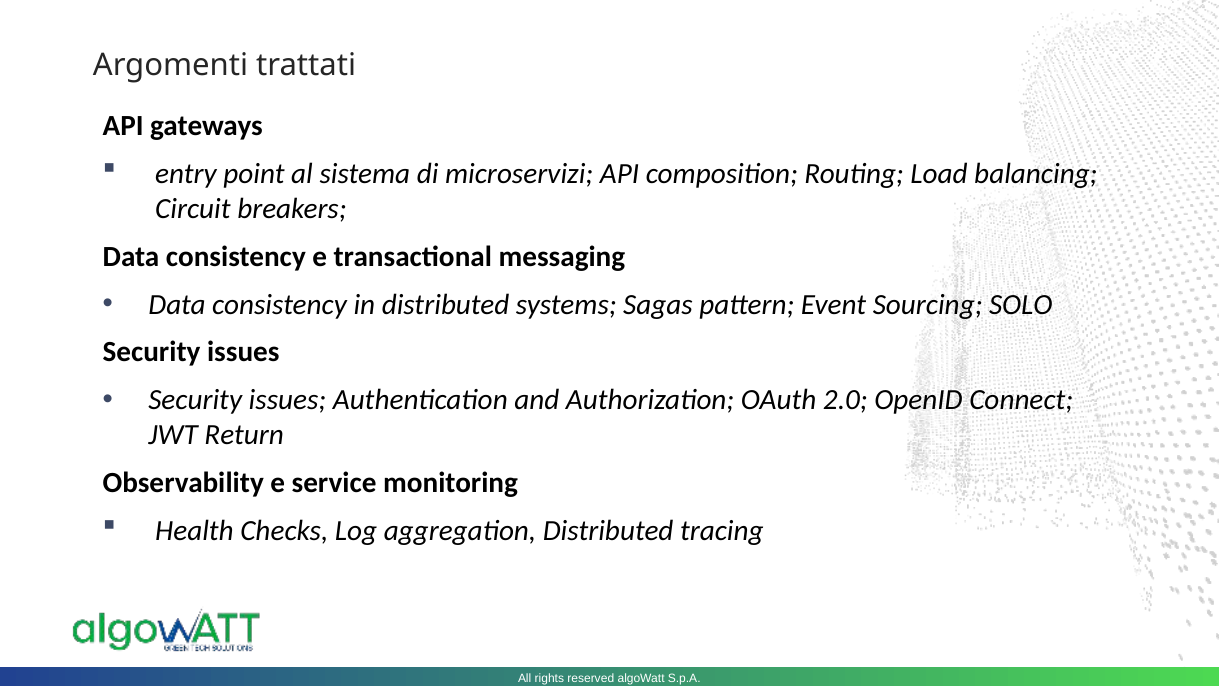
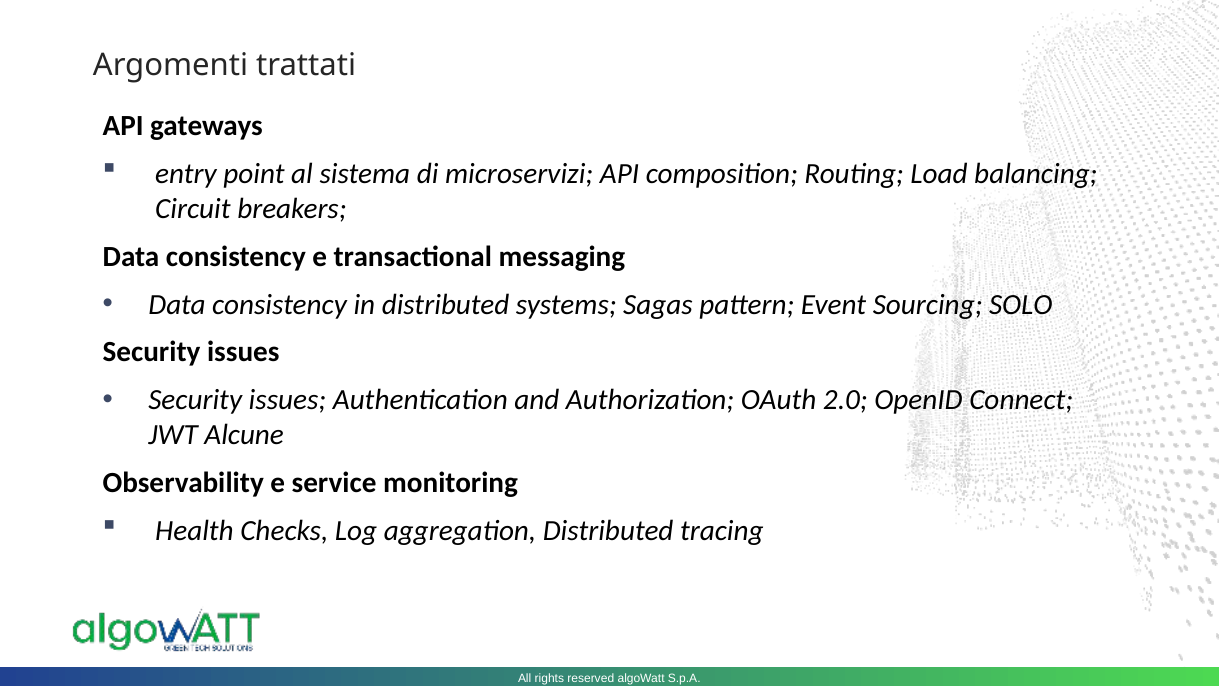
Return: Return -> Alcune (244, 435)
